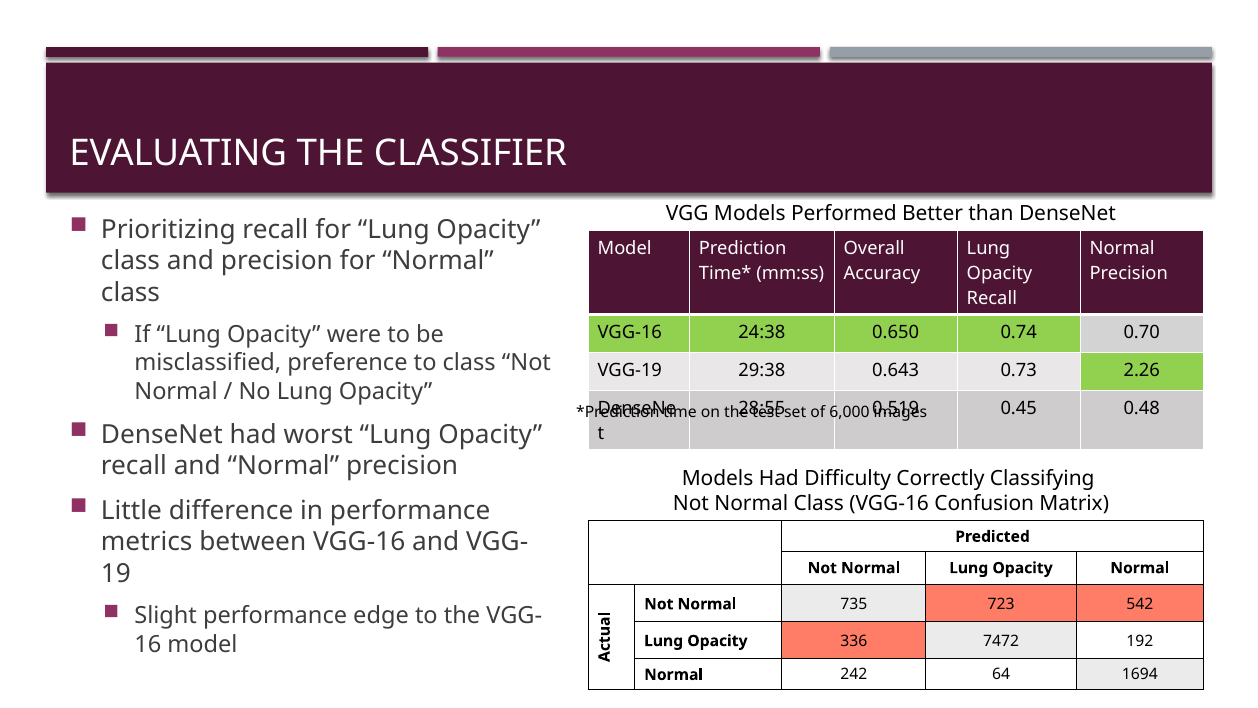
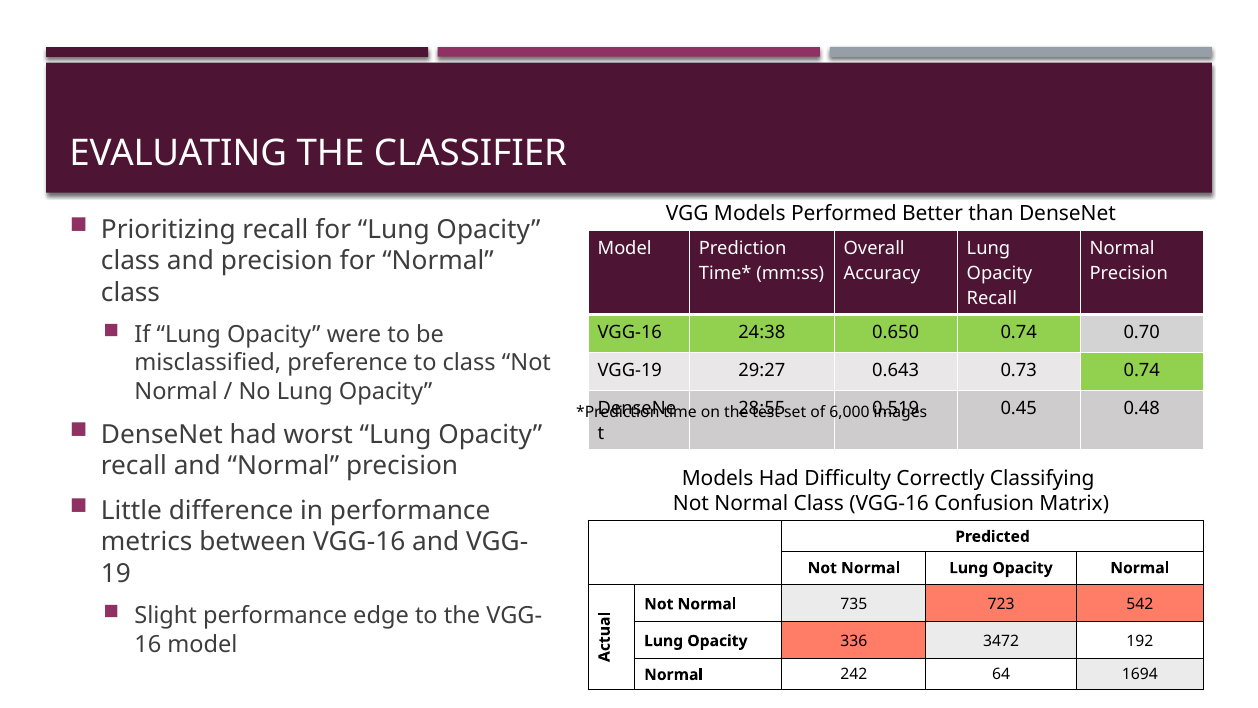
29:38: 29:38 -> 29:27 (762, 370)
0.73 2.26: 2.26 -> 0.74 (1142, 370)
7472: 7472 -> 3472 (1001, 641)
